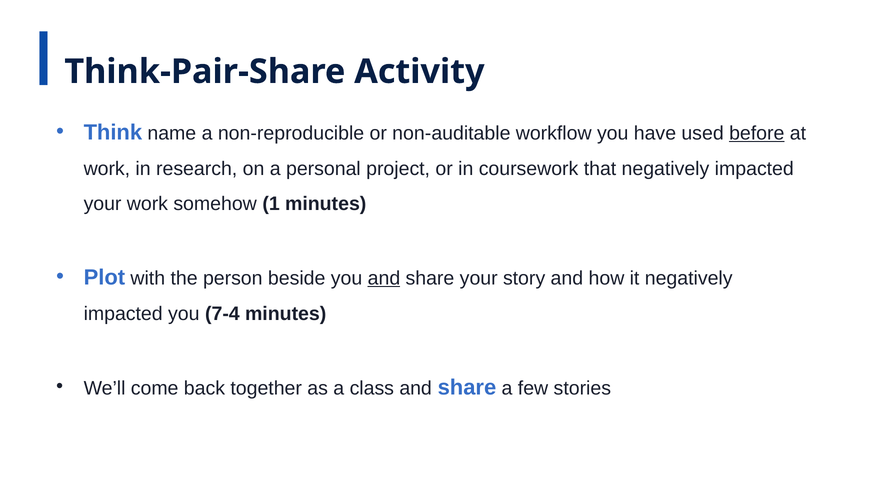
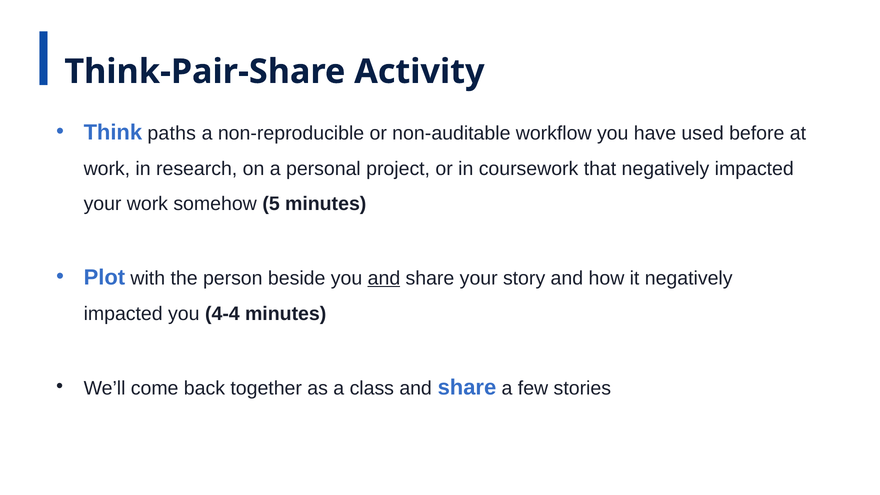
name: name -> paths (172, 133)
before underline: present -> none (757, 133)
1: 1 -> 5 (271, 204)
7-4: 7-4 -> 4-4 (222, 314)
